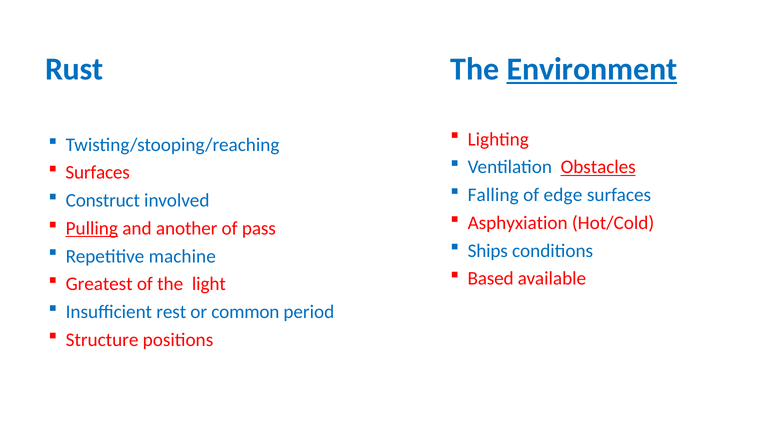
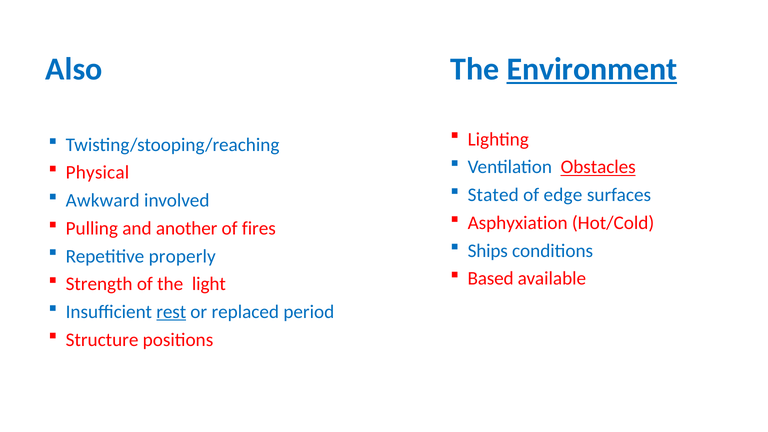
Rust: Rust -> Also (74, 69)
Surfaces: Surfaces -> Physical (97, 173)
Falling: Falling -> Stated (493, 195)
Construct: Construct -> Awkward (103, 200)
Pulling underline: present -> none (92, 228)
pass: pass -> fires (259, 228)
machine: machine -> properly (182, 256)
Greatest: Greatest -> Strength (99, 284)
rest underline: none -> present (171, 312)
common: common -> replaced (245, 312)
